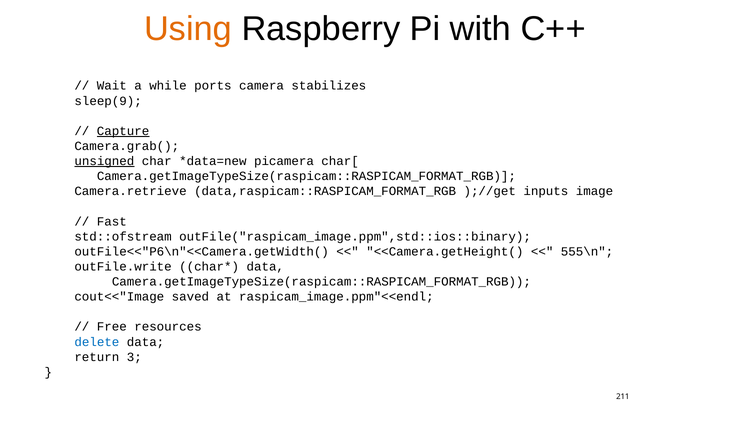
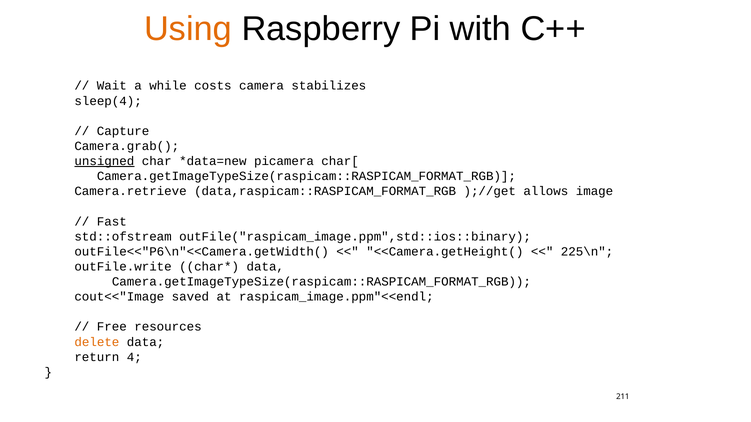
ports: ports -> costs (213, 86)
sleep(9: sleep(9 -> sleep(4 (108, 101)
Capture underline: present -> none (123, 131)
inputs: inputs -> allows (546, 191)
555\n: 555\n -> 225\n (587, 252)
delete colour: blue -> orange (97, 342)
3: 3 -> 4 (134, 357)
